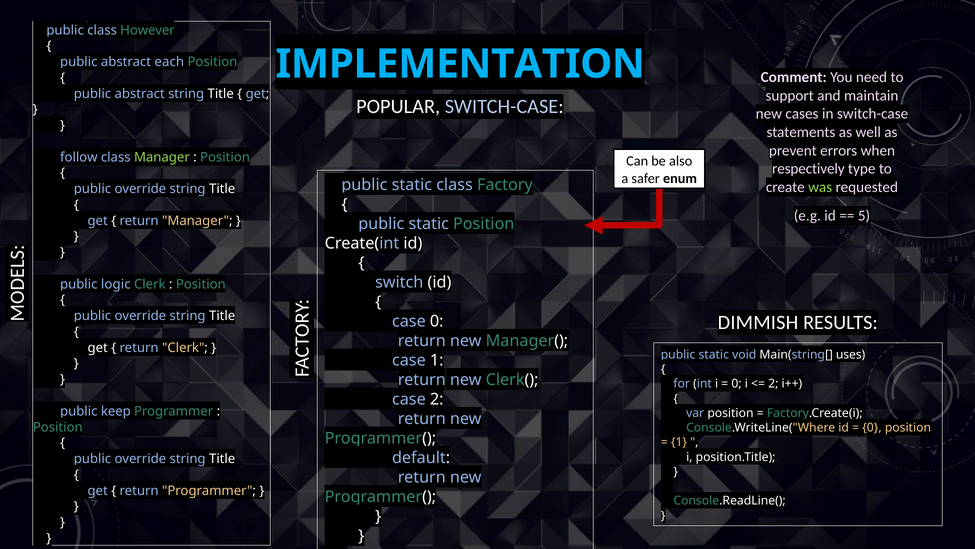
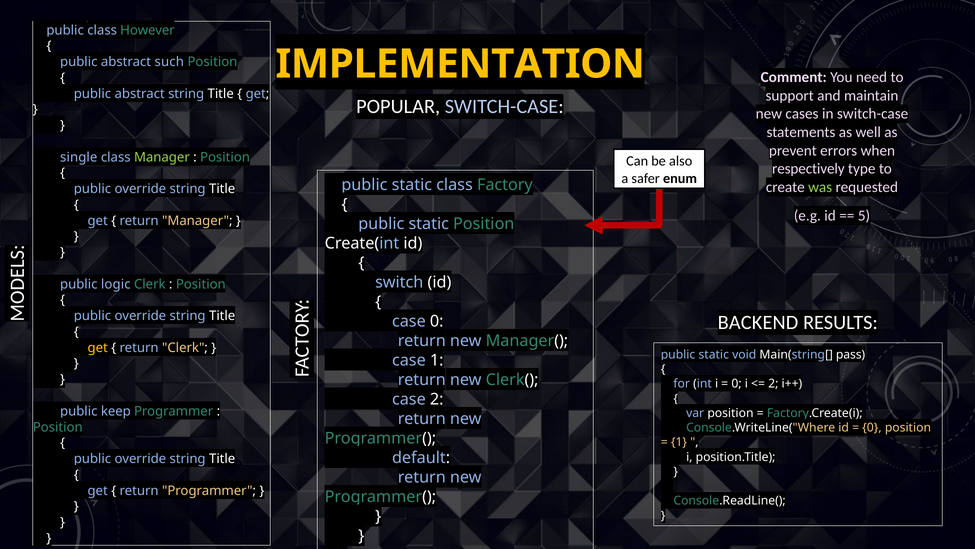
IMPLEMENTATION colour: light blue -> yellow (460, 64)
each: each -> such (169, 62)
follow: follow -> single (79, 157)
DIMMISH: DIMMISH -> BACKEND (758, 322)
get colour: white -> yellow (98, 347)
uses: uses -> pass (851, 354)
